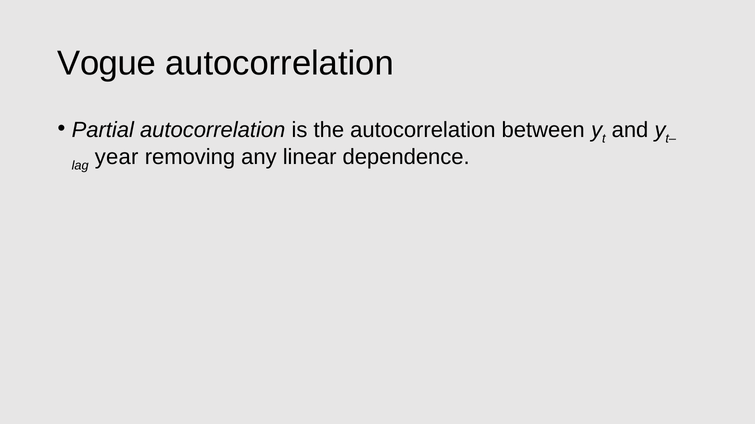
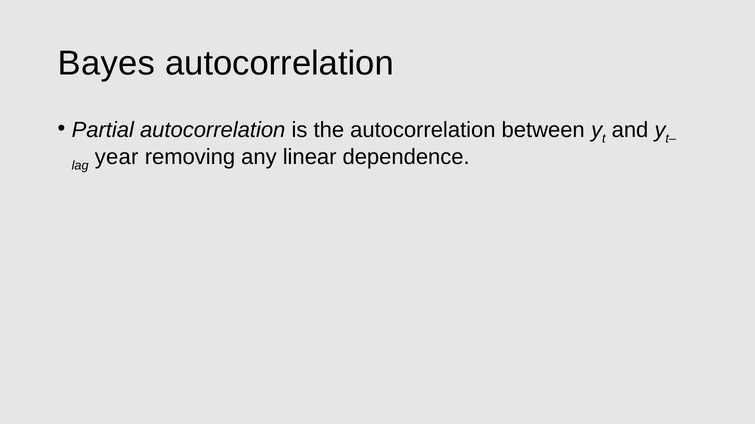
Vogue: Vogue -> Bayes (106, 63)
